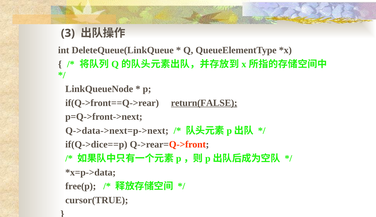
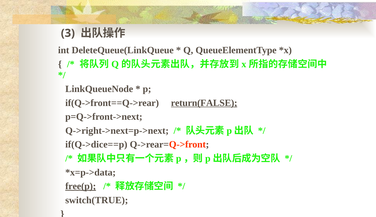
Q->data->next=p->next: Q->data->next=p->next -> Q->right->next=p->next (117, 131)
free(p underline: none -> present (81, 186)
cursor(TRUE: cursor(TRUE -> switch(TRUE (97, 200)
